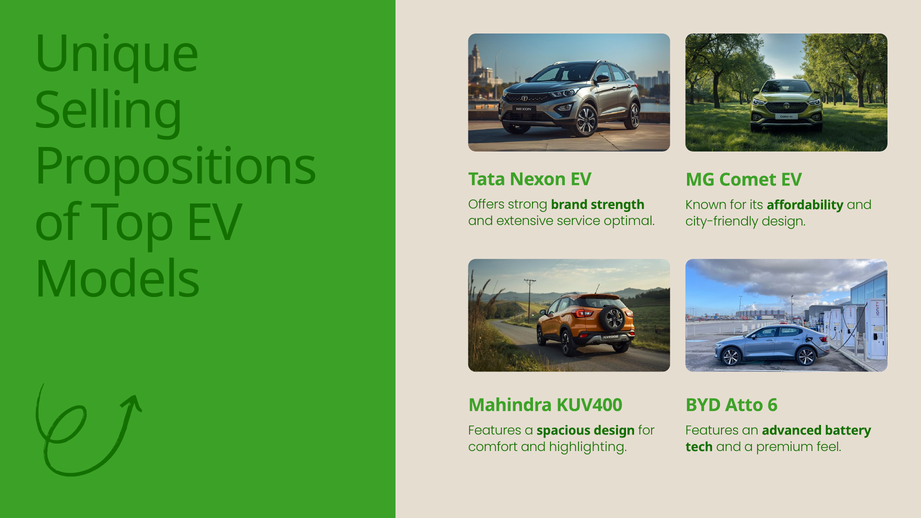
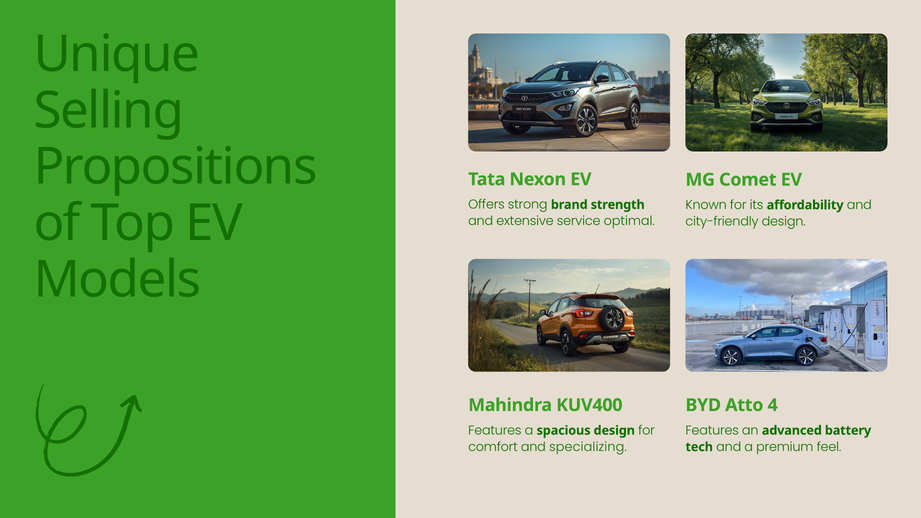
6: 6 -> 4 (773, 405)
highlighting: highlighting -> specializing (588, 447)
